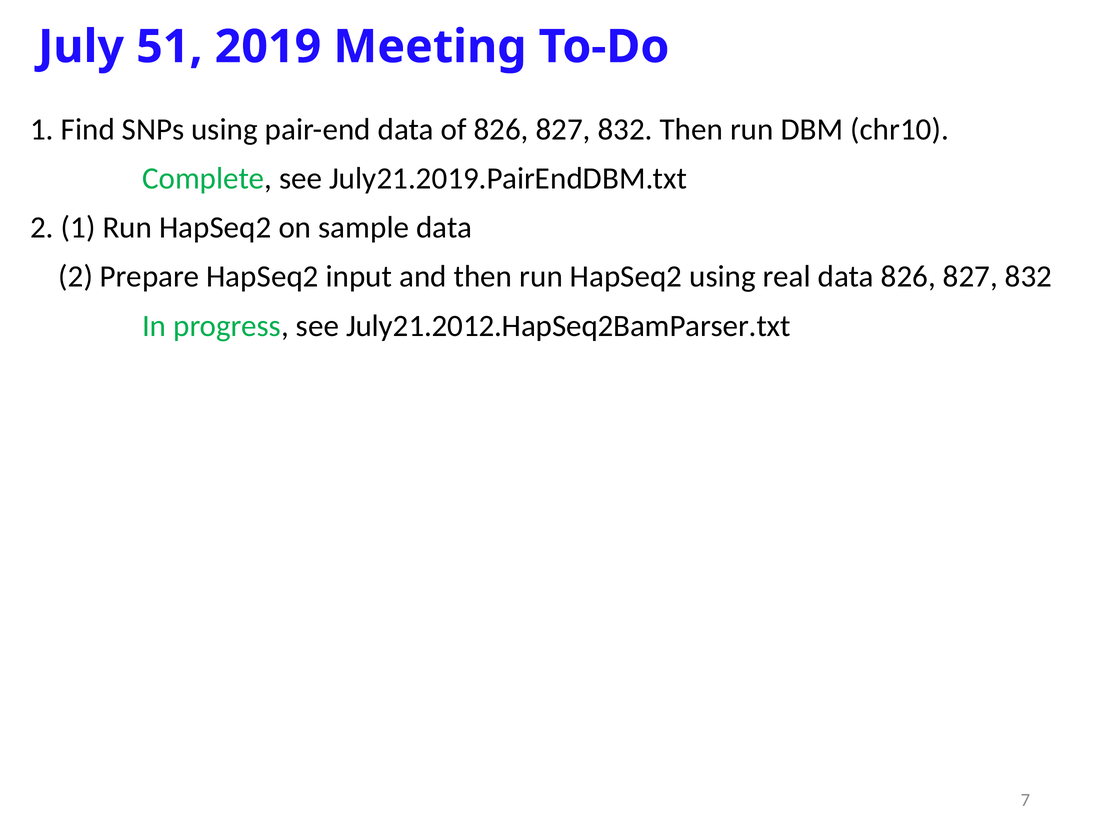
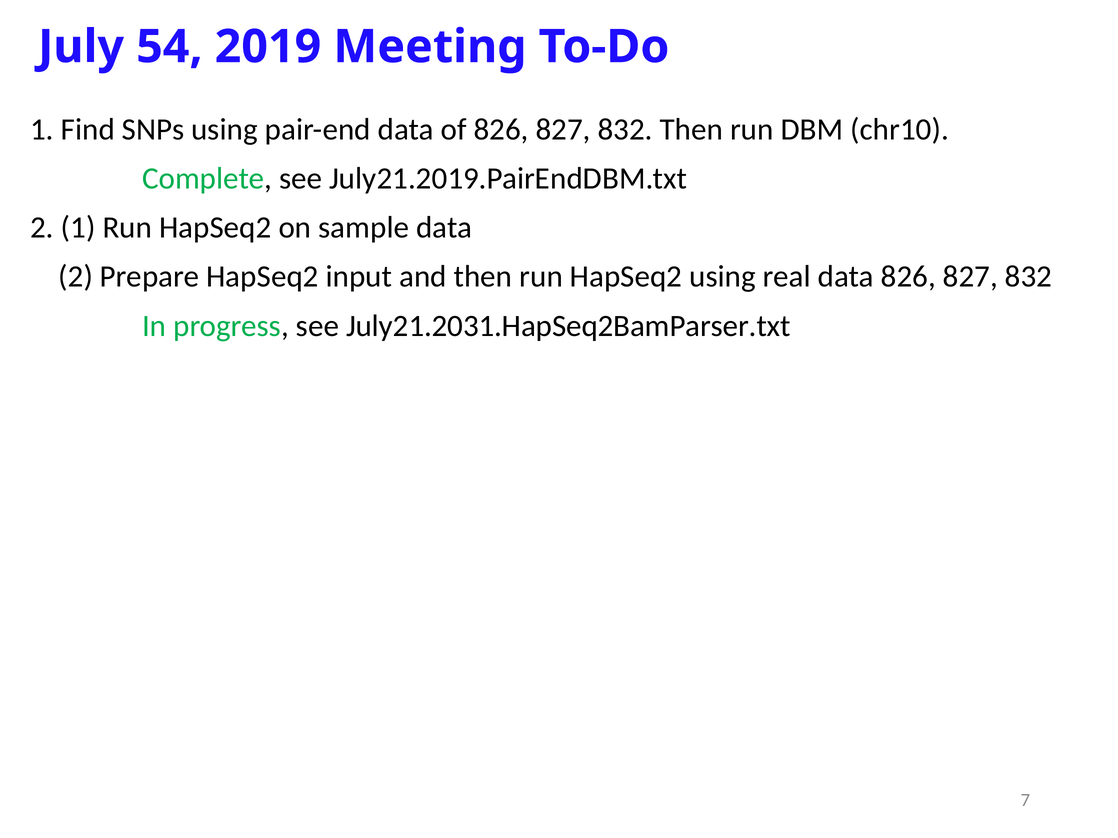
51: 51 -> 54 (169, 47)
July21.2012.HapSeq2BamParser.txt: July21.2012.HapSeq2BamParser.txt -> July21.2031.HapSeq2BamParser.txt (568, 326)
